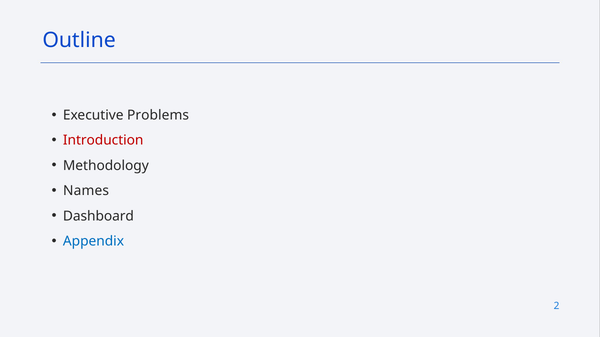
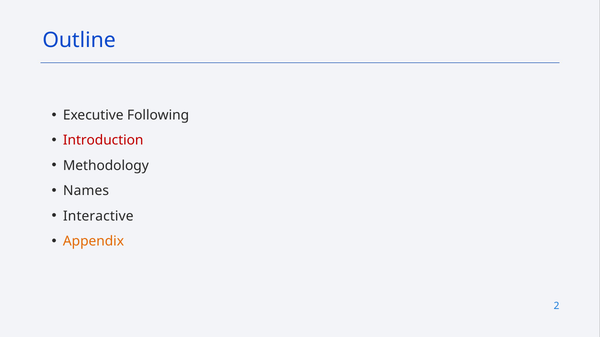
Problems: Problems -> Following (158, 115)
Dashboard: Dashboard -> Interactive (98, 216)
Appendix colour: blue -> orange (93, 242)
